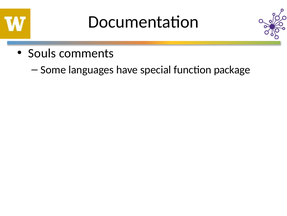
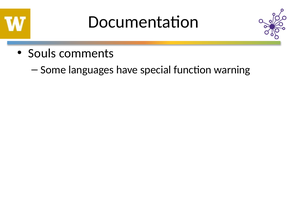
package: package -> warning (232, 70)
